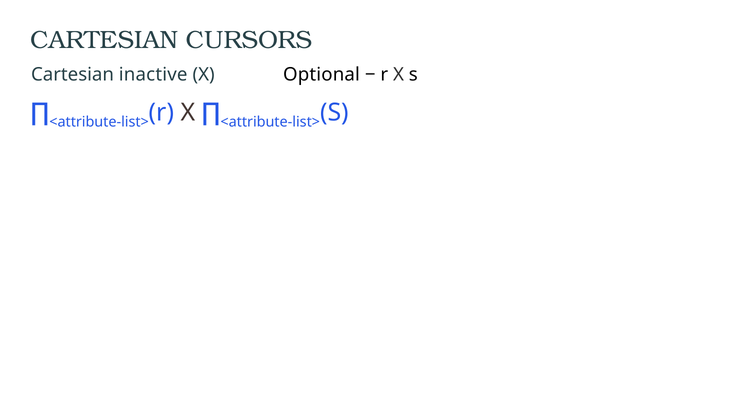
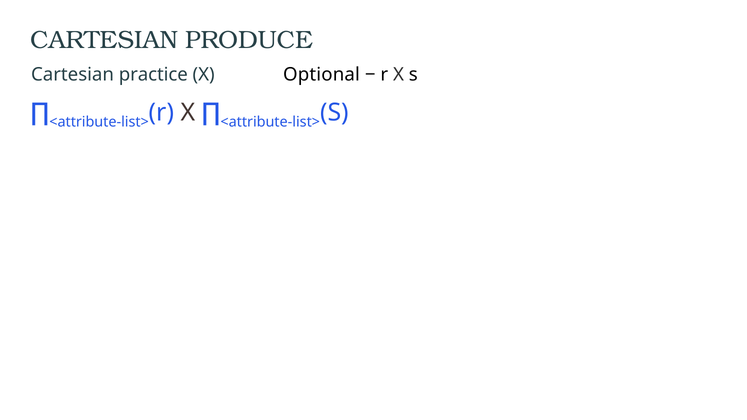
CURSORS: CURSORS -> PRODUCE (249, 40)
inactive: inactive -> practice (153, 74)
